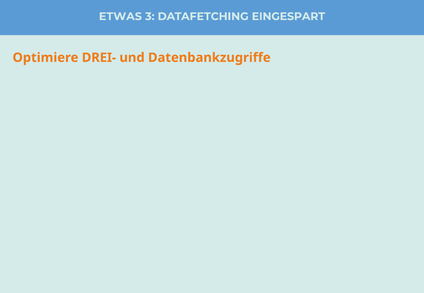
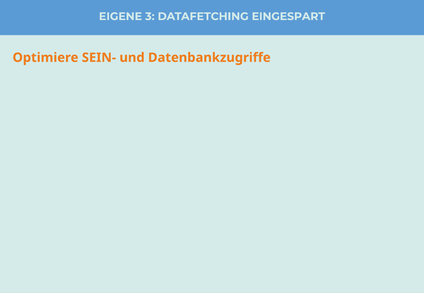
ETWAS: ETWAS -> EIGENE (120, 16)
DREI-: DREI- -> SEIN- (99, 58)
